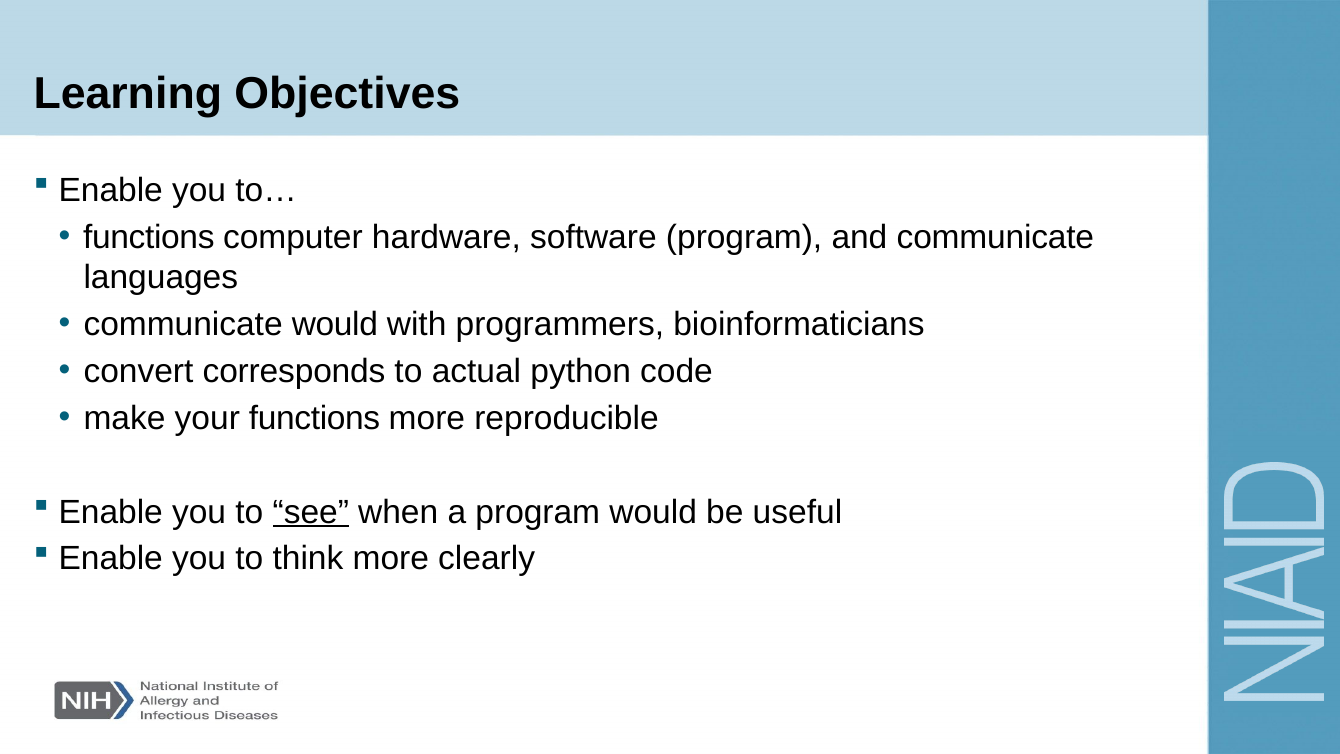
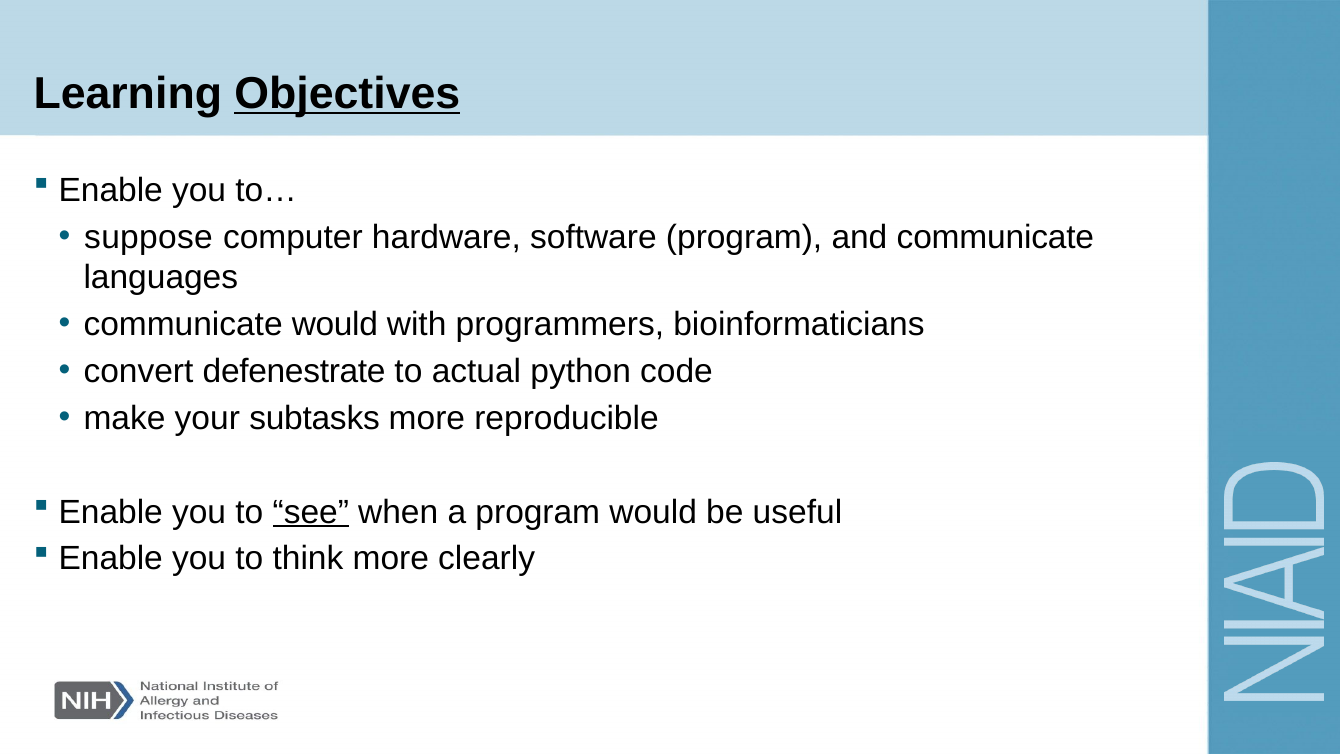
Objectives underline: none -> present (347, 94)
functions: functions -> suppose (149, 237)
corresponds: corresponds -> defenestrate (294, 371)
your functions: functions -> subtasks (315, 418)
